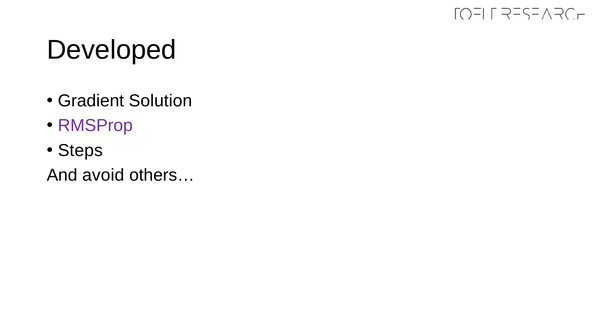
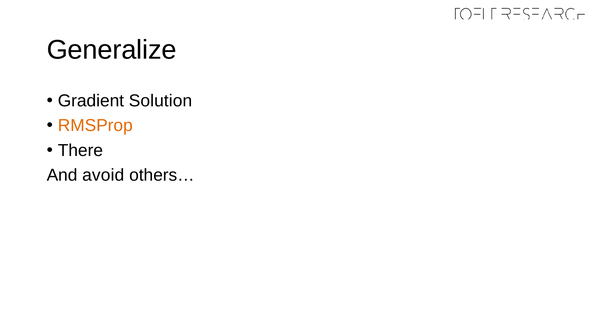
Developed: Developed -> Generalize (112, 50)
RMSProp colour: purple -> orange (95, 126)
Steps: Steps -> There (80, 151)
